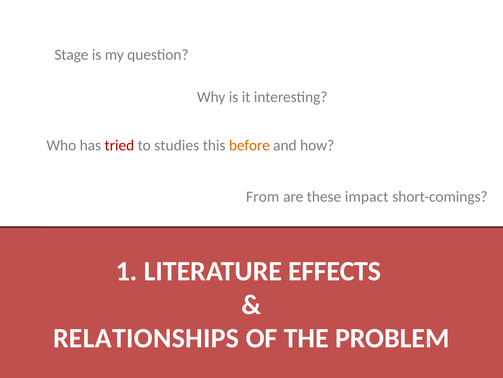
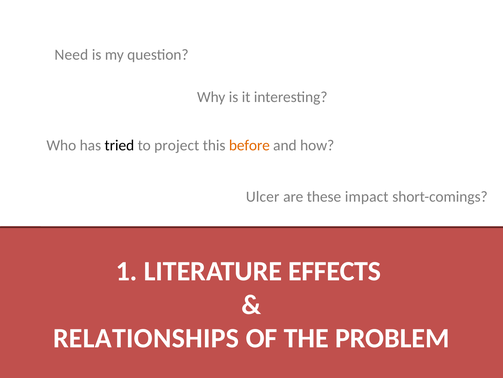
Stage: Stage -> Need (71, 55)
tried colour: red -> black (119, 145)
studies: studies -> project (177, 145)
From: From -> Ulcer (263, 196)
